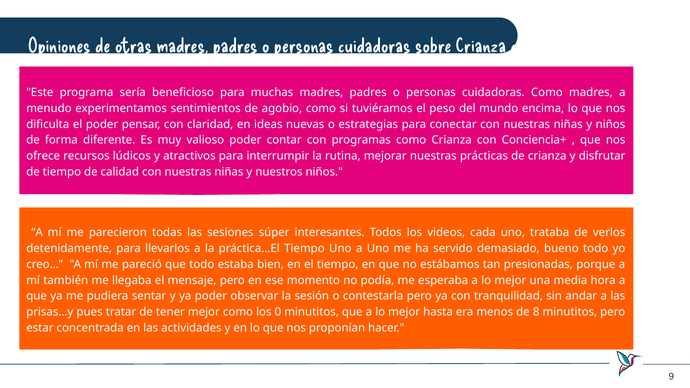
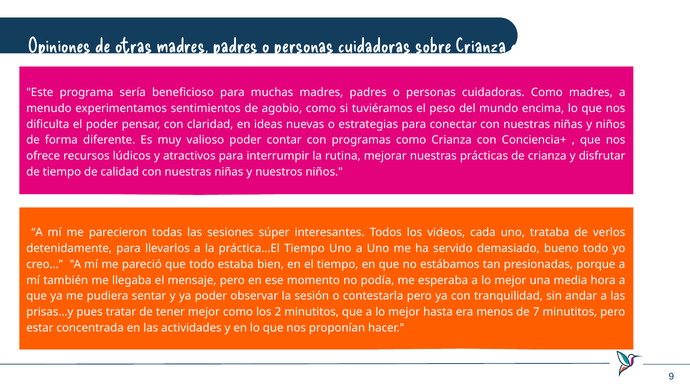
0: 0 -> 2 (278, 312)
8: 8 -> 7 (536, 312)
